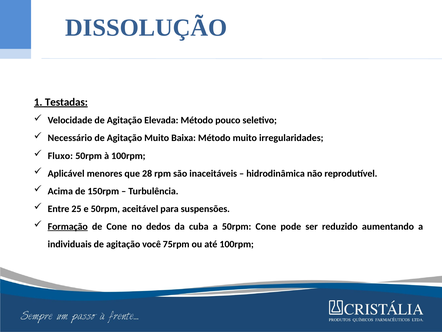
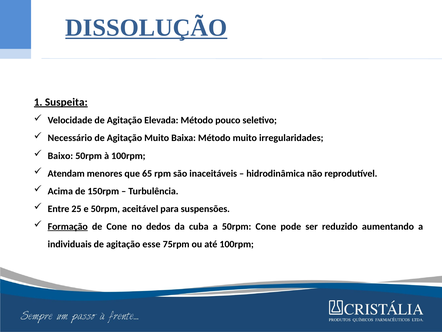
DISSOLUÇÃO underline: none -> present (146, 28)
Testadas: Testadas -> Suspeita (66, 102)
Fluxo: Fluxo -> Baixo (60, 156)
Aplicável: Aplicável -> Atendam (66, 173)
28: 28 -> 65 (147, 173)
você: você -> esse (151, 244)
